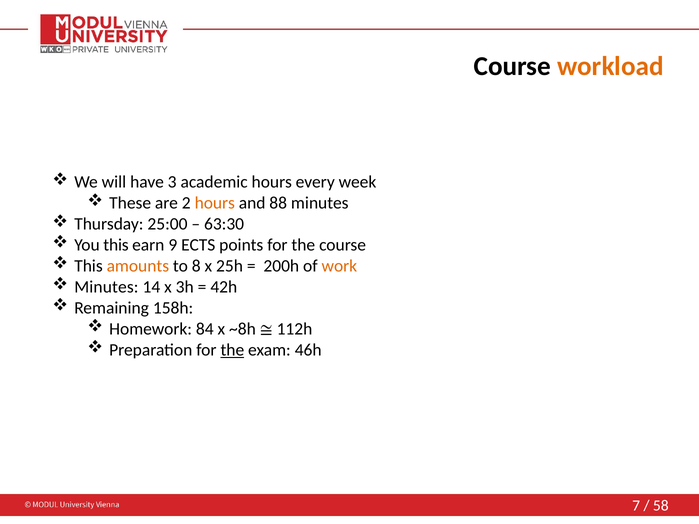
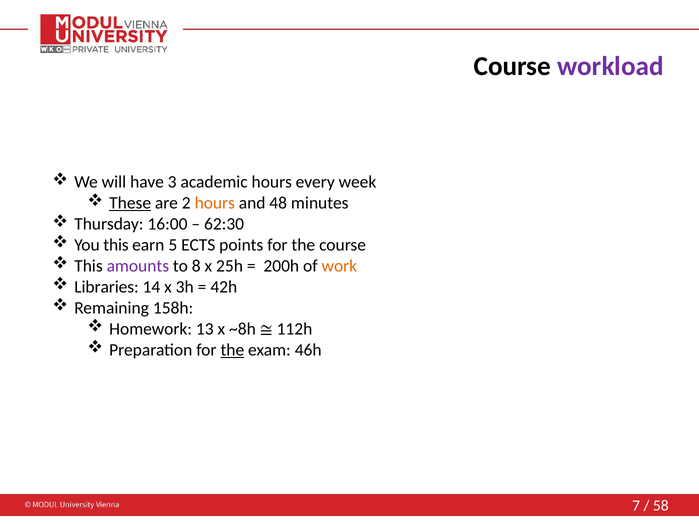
workload colour: orange -> purple (610, 67)
These underline: none -> present (130, 203)
88: 88 -> 48 (278, 203)
25:00: 25:00 -> 16:00 (167, 224)
63:30: 63:30 -> 62:30 (224, 224)
9: 9 -> 5 (173, 245)
amounts colour: orange -> purple (138, 266)
Minutes: Minutes -> Libraries (107, 287)
84: 84 -> 13 (205, 329)
